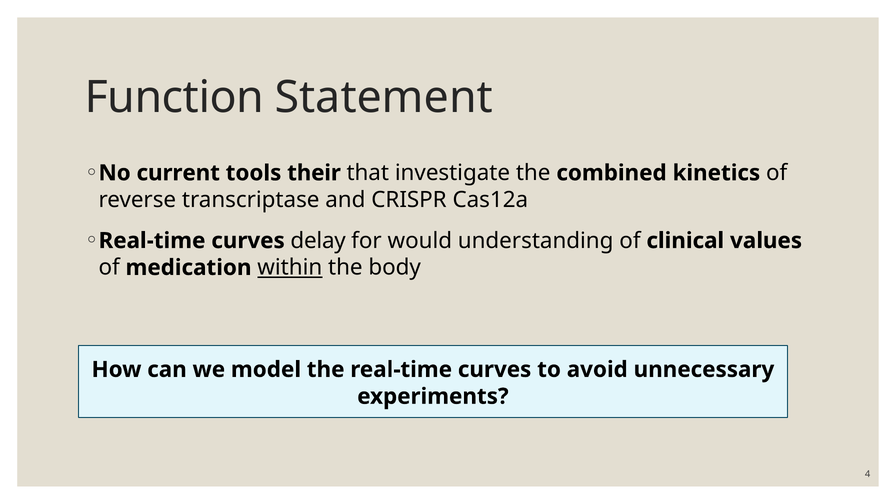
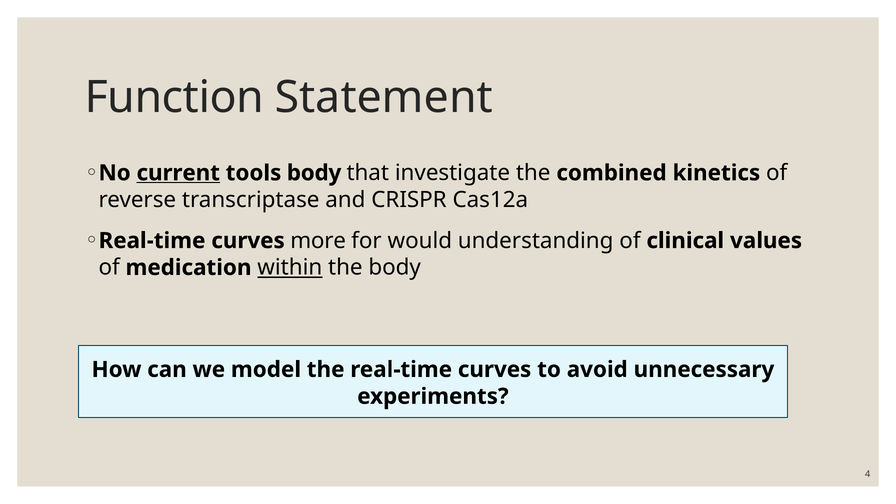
current underline: none -> present (178, 173)
tools their: their -> body (314, 173)
delay: delay -> more (318, 241)
